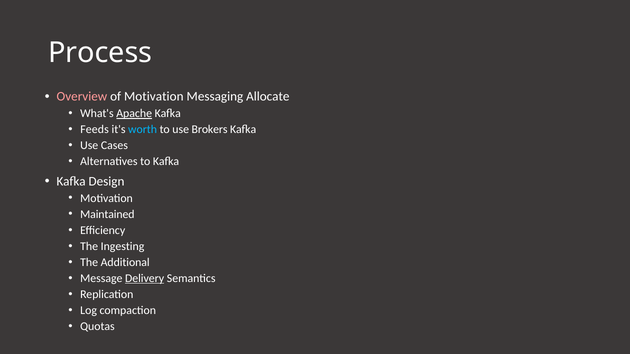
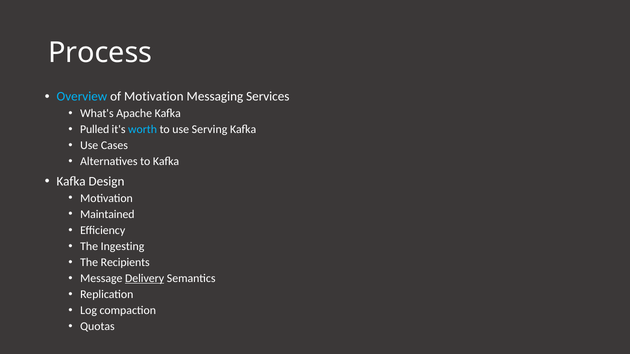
Overview colour: pink -> light blue (82, 97)
Allocate: Allocate -> Services (268, 97)
Apache underline: present -> none (134, 113)
Feeds: Feeds -> Pulled (95, 130)
Brokers: Brokers -> Serving (210, 130)
Additional: Additional -> Recipients (125, 263)
